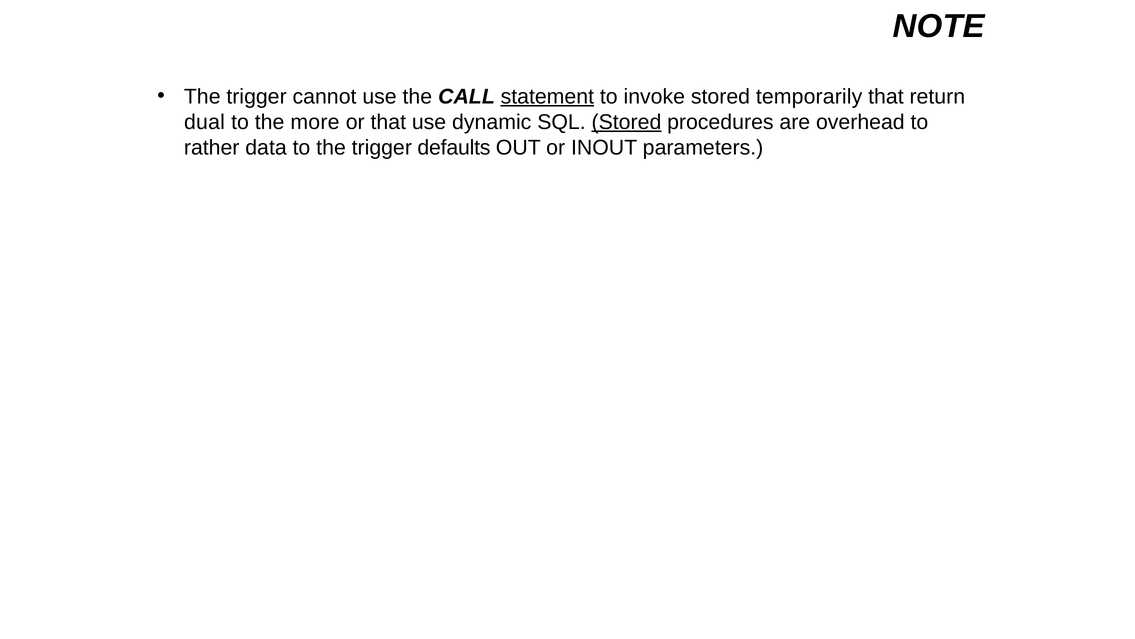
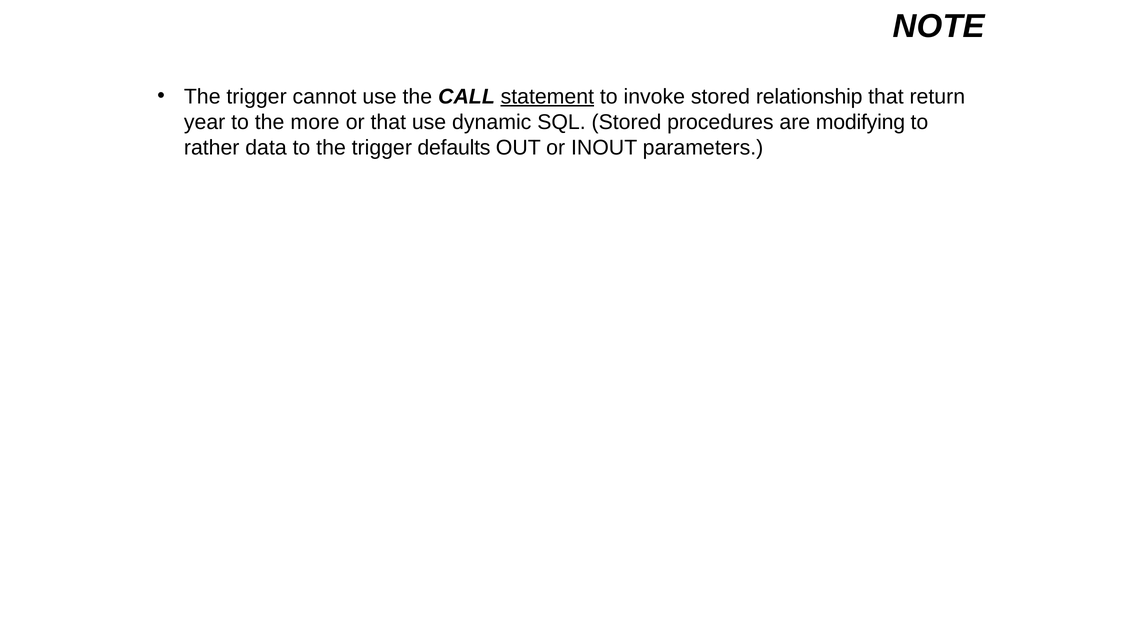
temporarily: temporarily -> relationship (809, 96)
dual: dual -> year (205, 122)
Stored underline: present -> none (626, 122)
overhead: overhead -> modifying (860, 122)
